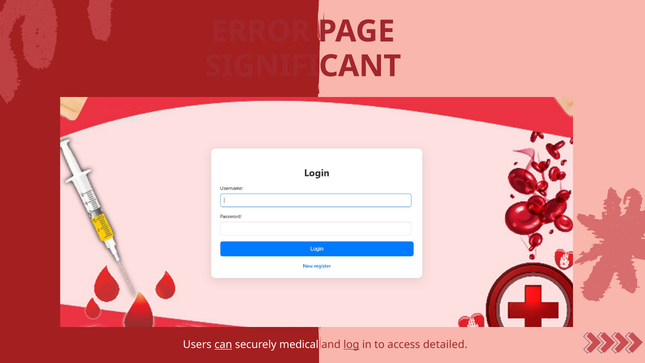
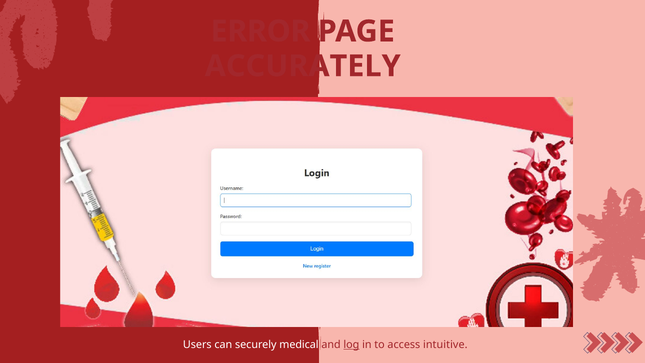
SIGNIFICANT: SIGNIFICANT -> ACCURATELY (303, 66)
can underline: present -> none (223, 344)
detailed: detailed -> intuitive (445, 344)
